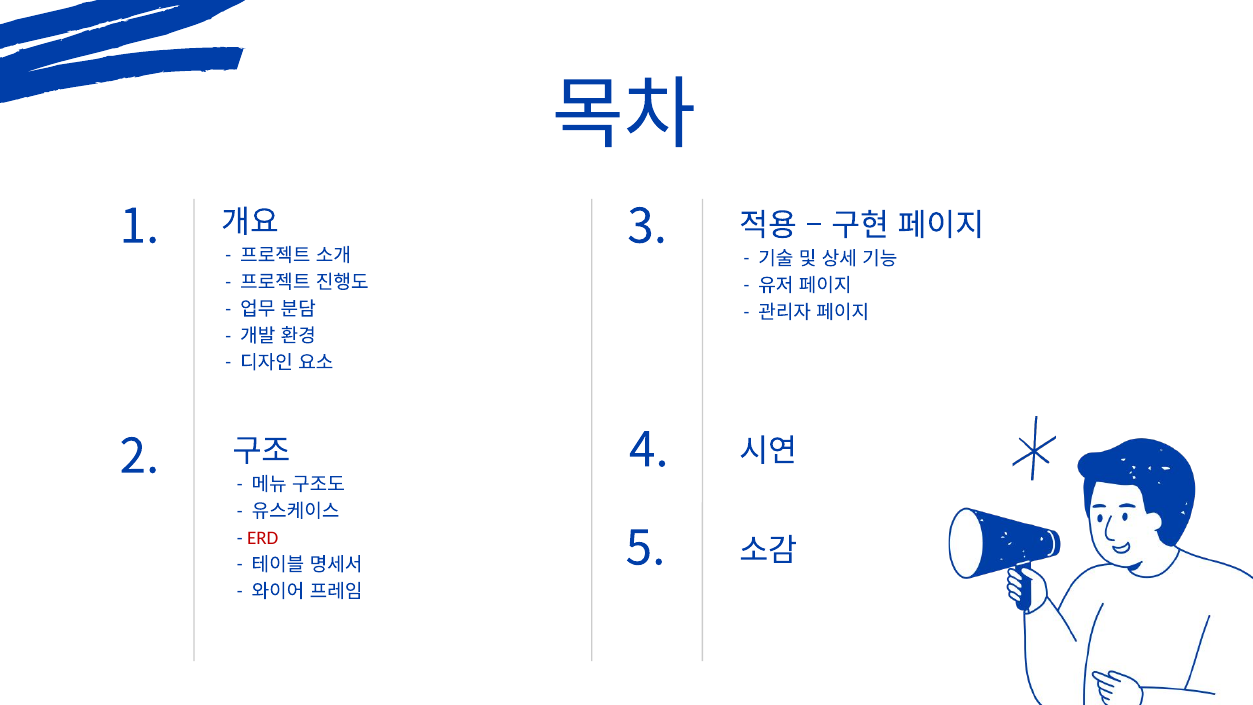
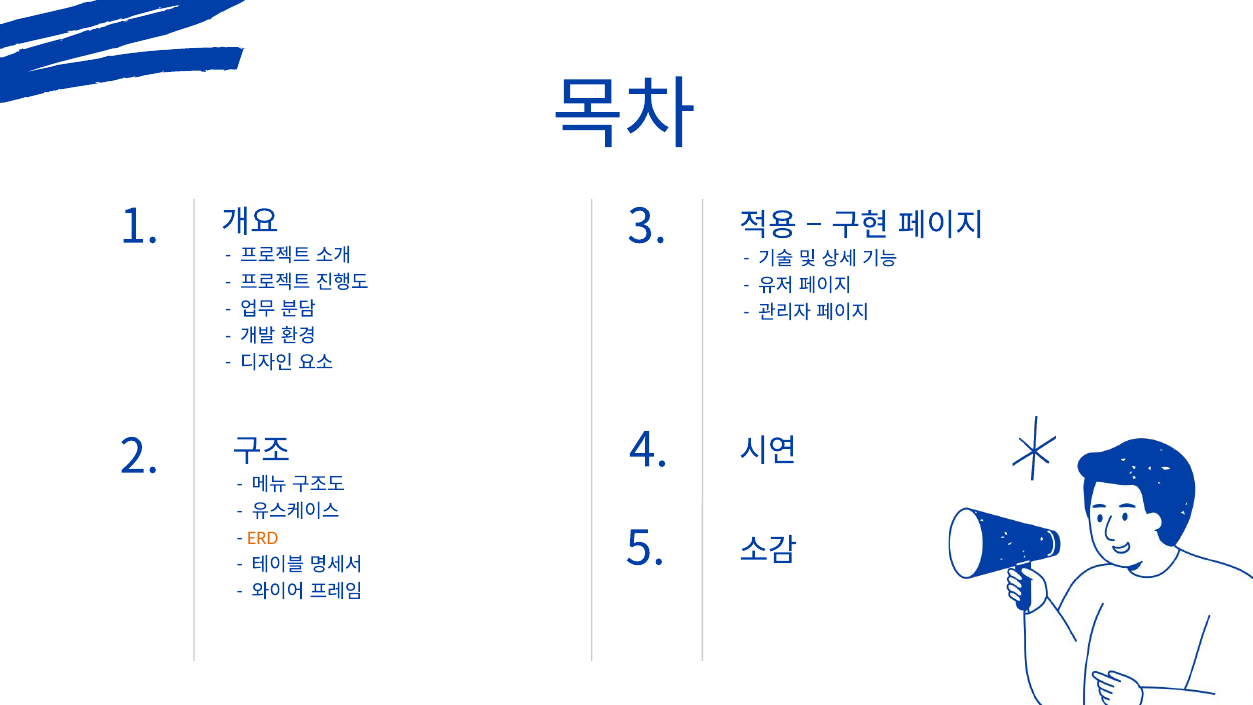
ERD colour: red -> orange (263, 538)
